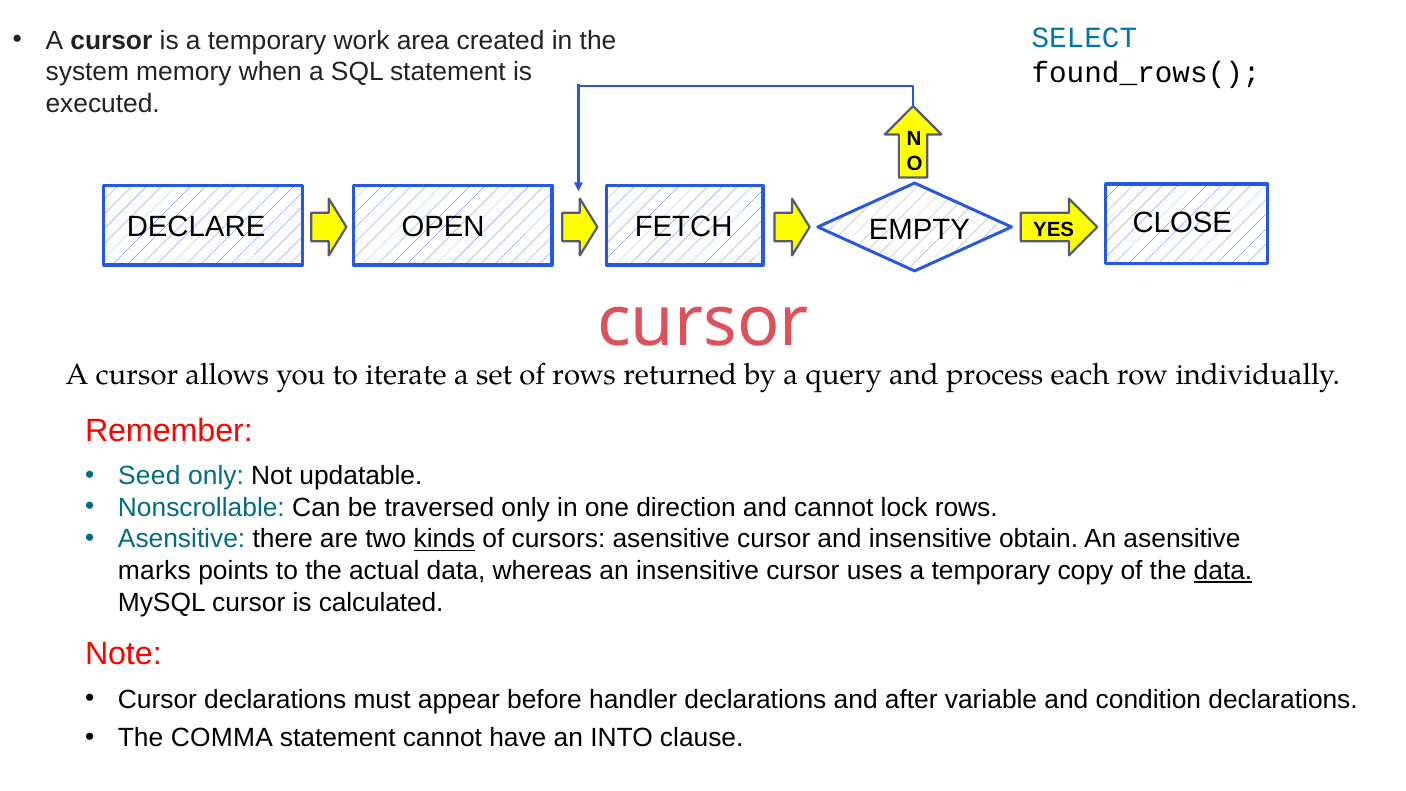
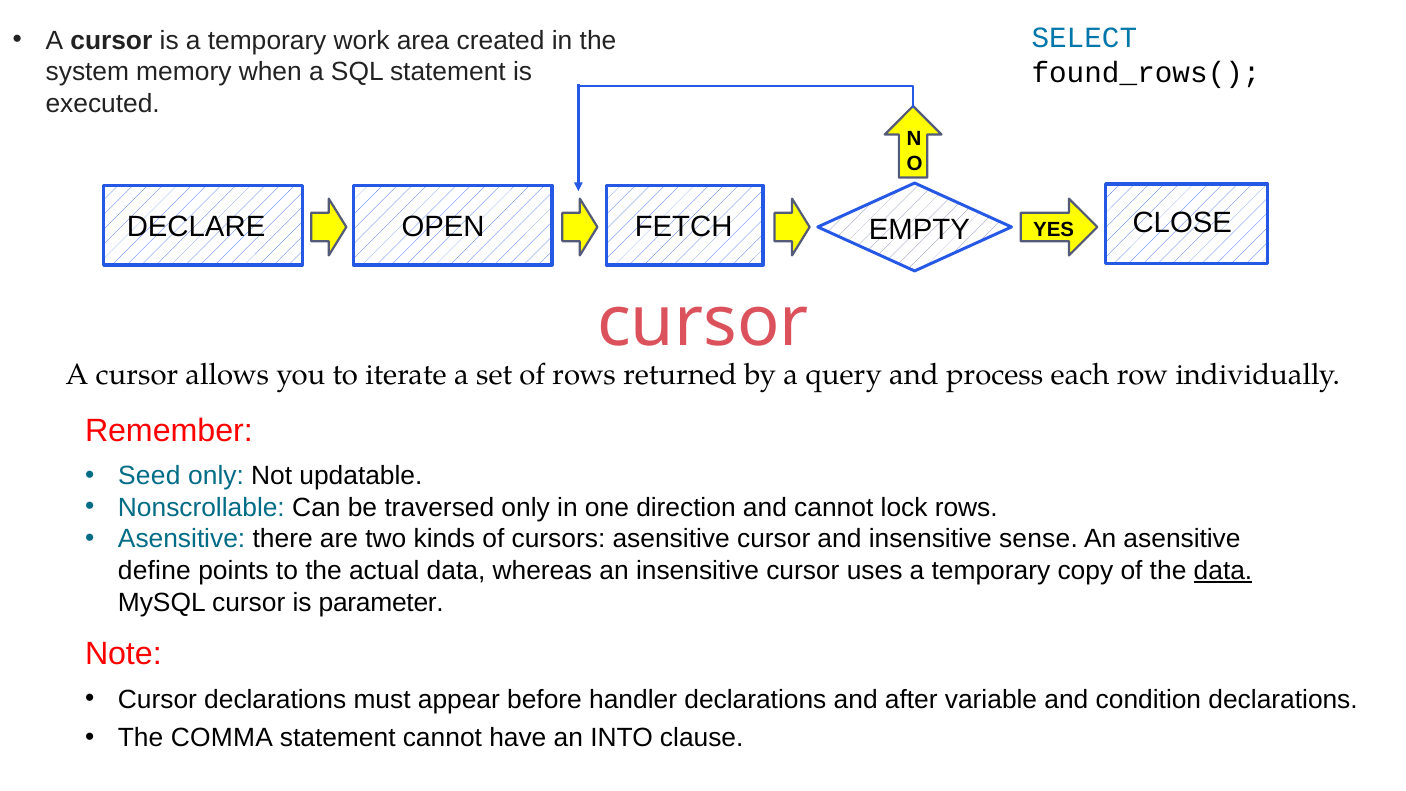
kinds underline: present -> none (444, 539)
obtain: obtain -> sense (1038, 539)
marks: marks -> define (154, 571)
calculated: calculated -> parameter (381, 602)
